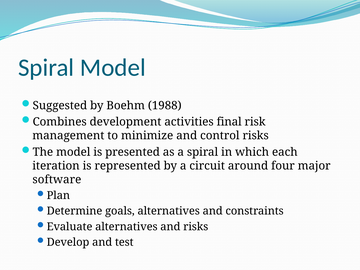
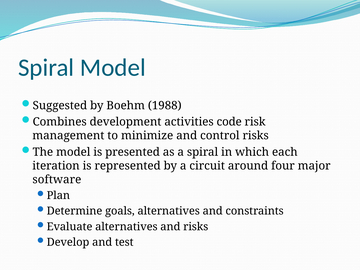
final: final -> code (229, 122)
